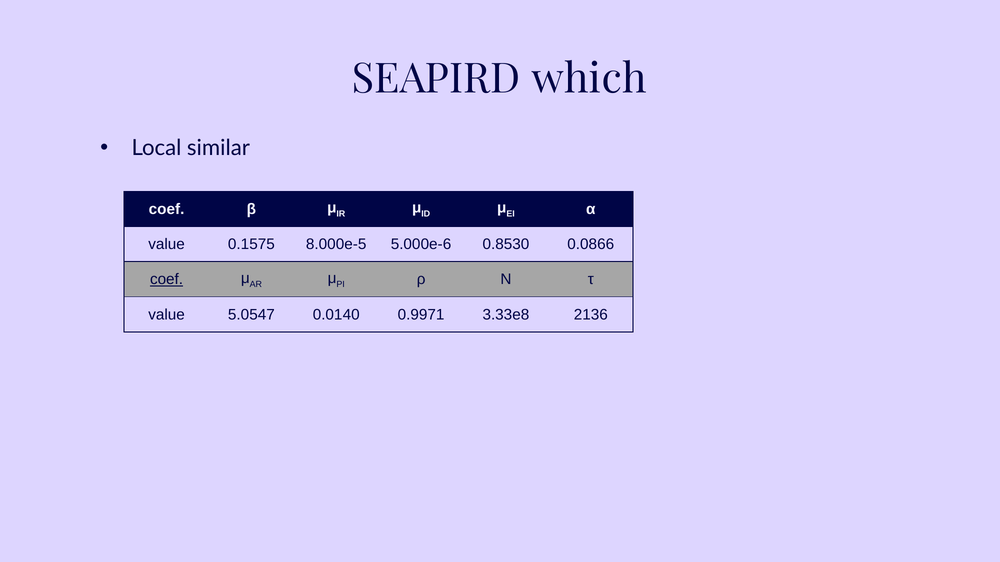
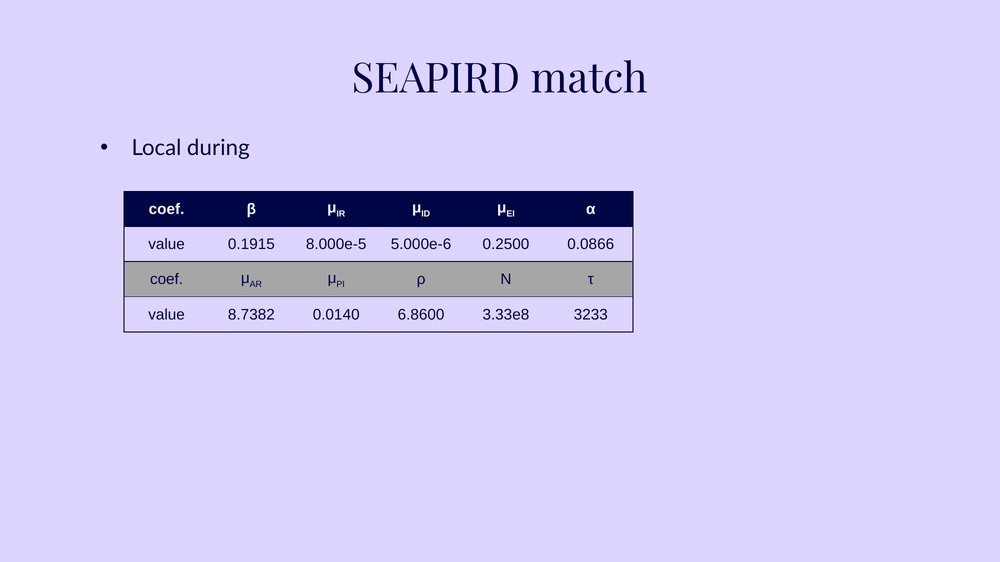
which: which -> match (589, 79)
similar: similar -> during (218, 148)
0.1575: 0.1575 -> 0.1915 (251, 245)
0.8530: 0.8530 -> 0.2500 (506, 245)
coef underline: present -> none (167, 280)
5.0547: 5.0547 -> 8.7382 (251, 315)
0.9971: 0.9971 -> 6.8600 (421, 315)
2136: 2136 -> 3233 (591, 315)
